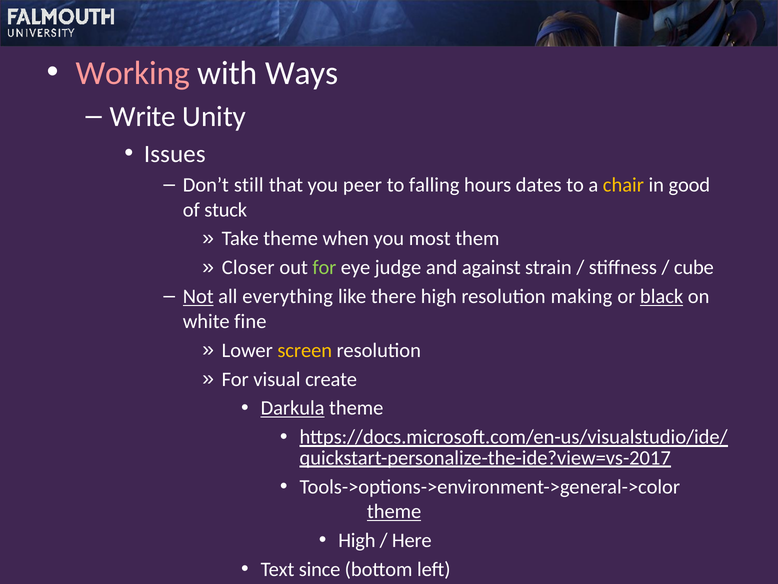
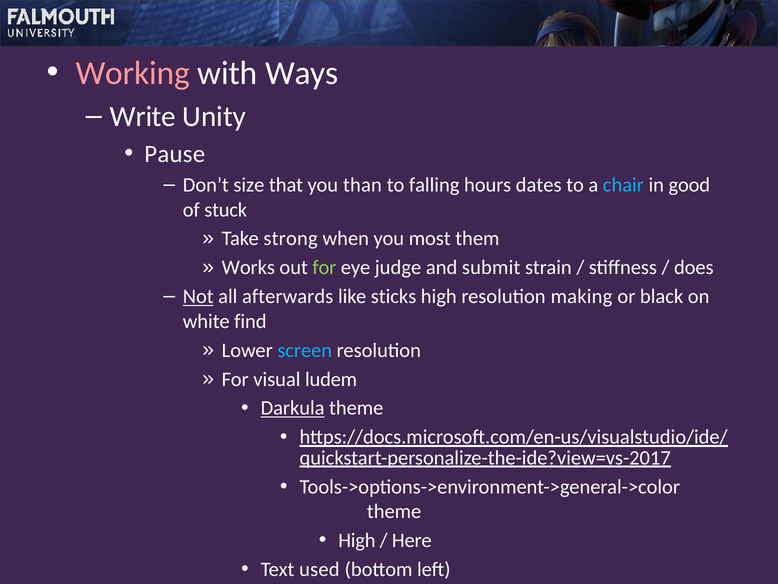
Issues: Issues -> Pause (175, 154)
still: still -> size (249, 185)
peer: peer -> than (362, 185)
chair colour: yellow -> light blue (623, 185)
Take theme: theme -> strong (291, 239)
Closer: Closer -> Works (248, 267)
against: against -> submit (491, 267)
cube: cube -> does (694, 267)
everything: everything -> afterwards (288, 296)
there: there -> sticks (394, 296)
black underline: present -> none (662, 296)
fine: fine -> find (250, 321)
screen colour: yellow -> light blue (305, 350)
create: create -> ludem (331, 379)
theme underline: present -> none (394, 511)
since: since -> used (319, 569)
